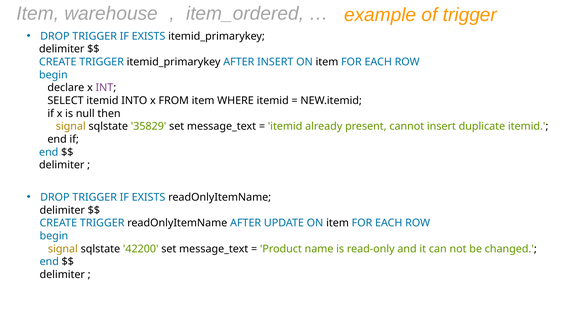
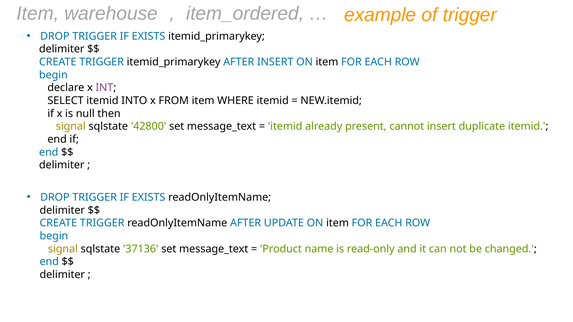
35829: 35829 -> 42800 (149, 126)
42200: 42200 -> 37136 (141, 249)
